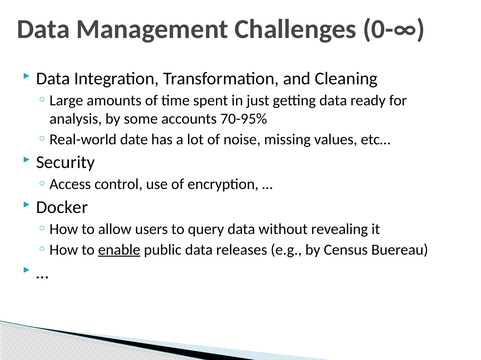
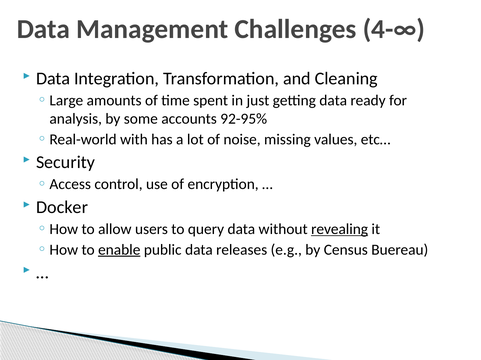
0-∞: 0-∞ -> 4-∞ (394, 29)
70-95%: 70-95% -> 92-95% (244, 119)
date: date -> with (134, 140)
revealing underline: none -> present (340, 230)
